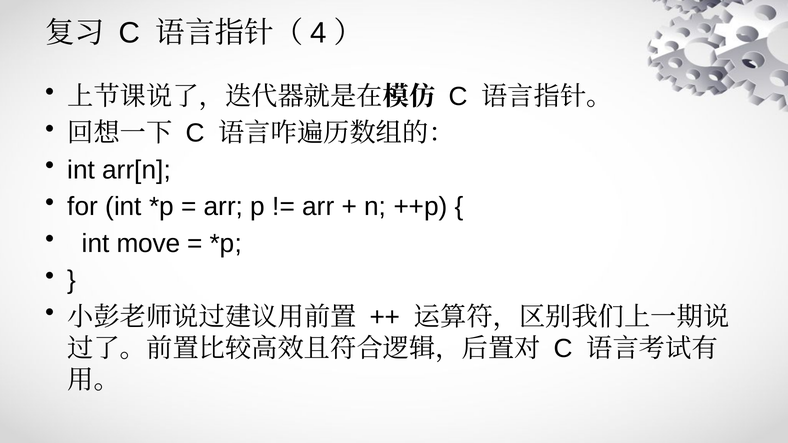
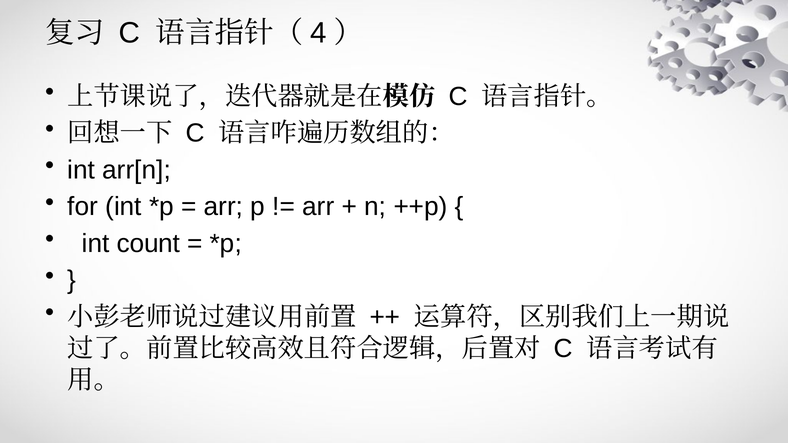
move: move -> count (148, 244)
